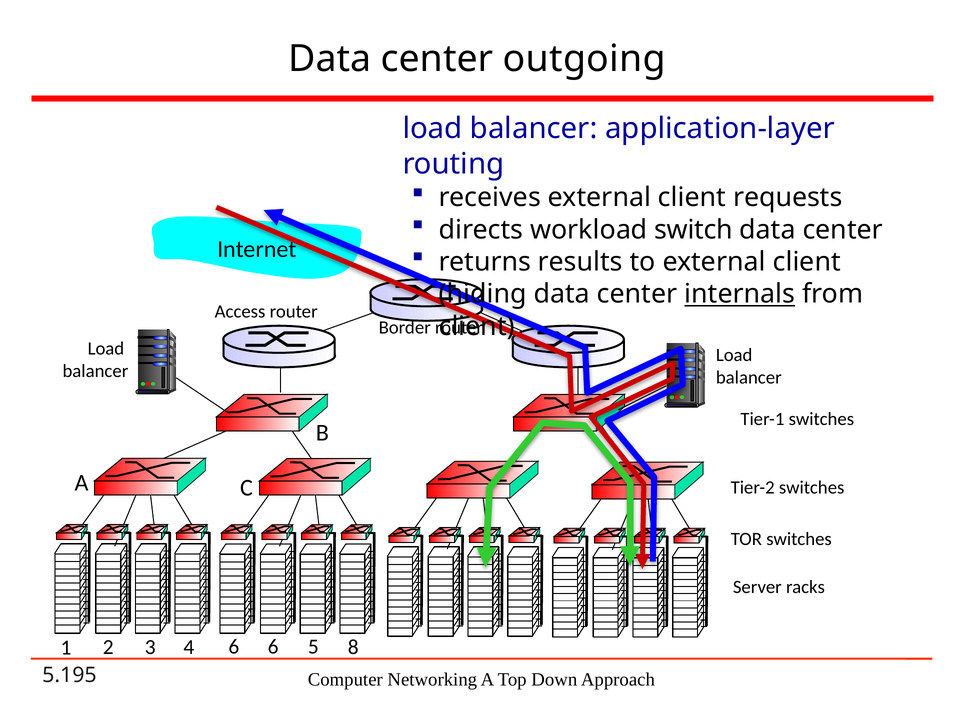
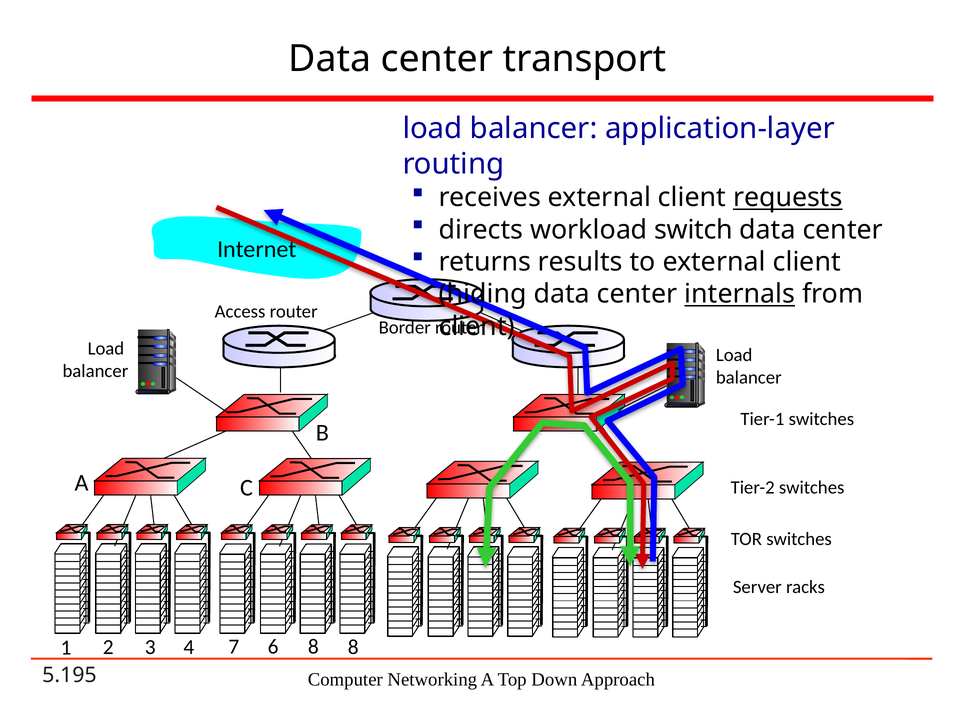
outgoing: outgoing -> transport (585, 59)
requests underline: none -> present (788, 198)
4 6: 6 -> 7 (234, 647)
6 5: 5 -> 8 (313, 646)
